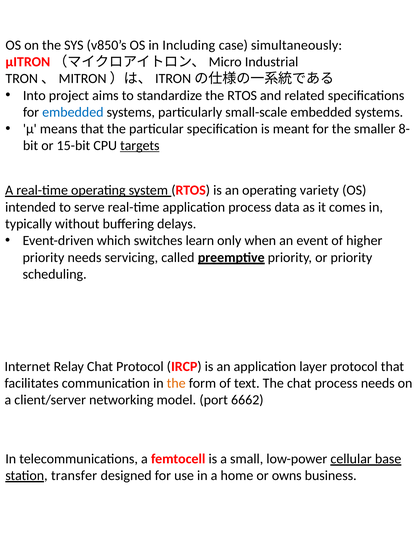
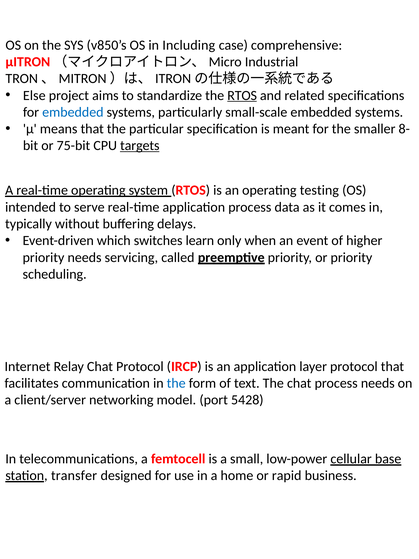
simultaneously: simultaneously -> comprehensive (297, 45)
Into: Into -> Else (34, 95)
RTOS underline: none -> present (242, 95)
15-bit: 15-bit -> 75-bit (73, 146)
variety: variety -> testing (319, 190)
the colour: orange -> blue (176, 383)
6662: 6662 -> 5428 (247, 400)
owns: owns -> rapid (287, 475)
